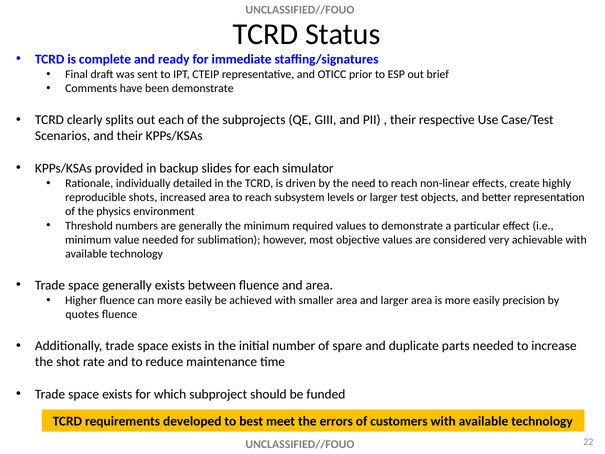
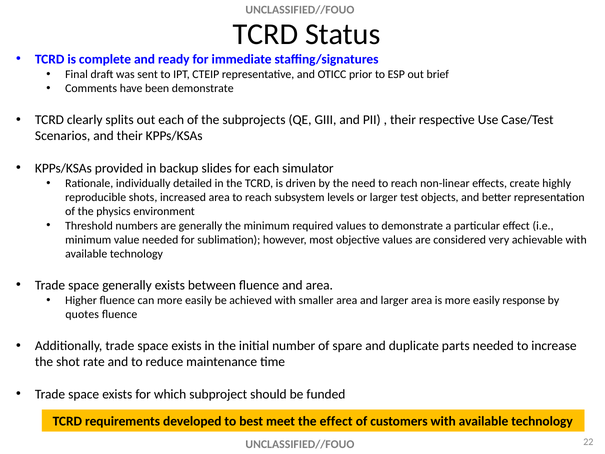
precision: precision -> response (524, 300)
the errors: errors -> effect (336, 421)
